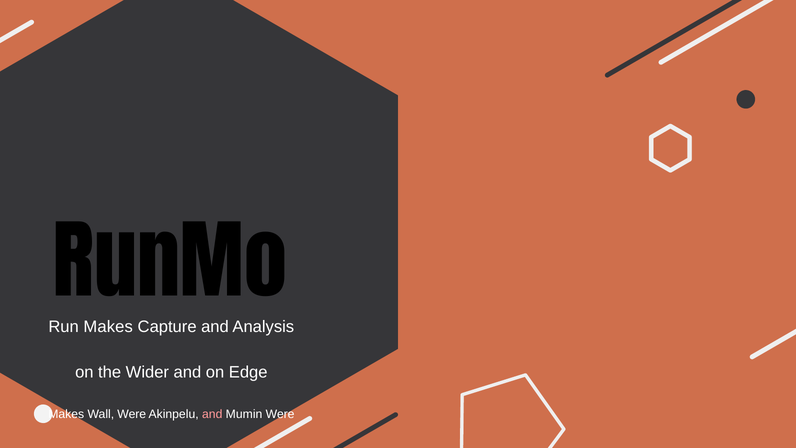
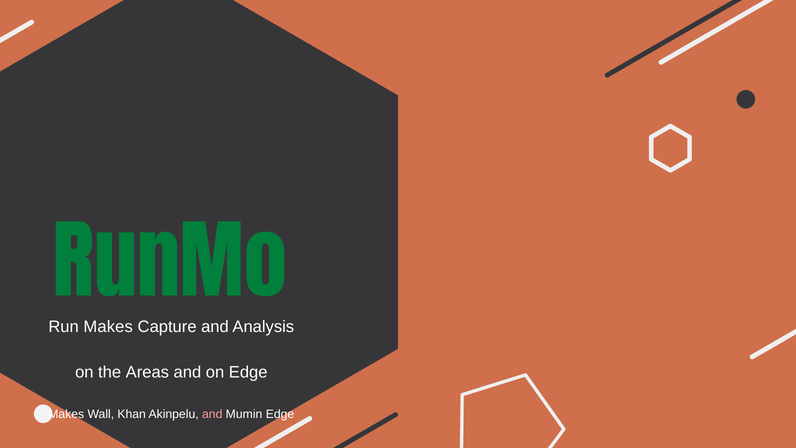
RunMo colour: black -> green (170, 267)
Wider: Wider -> Areas (147, 372)
Wall Were: Were -> Khan (132, 414)
Mumin Were: Were -> Edge (280, 414)
